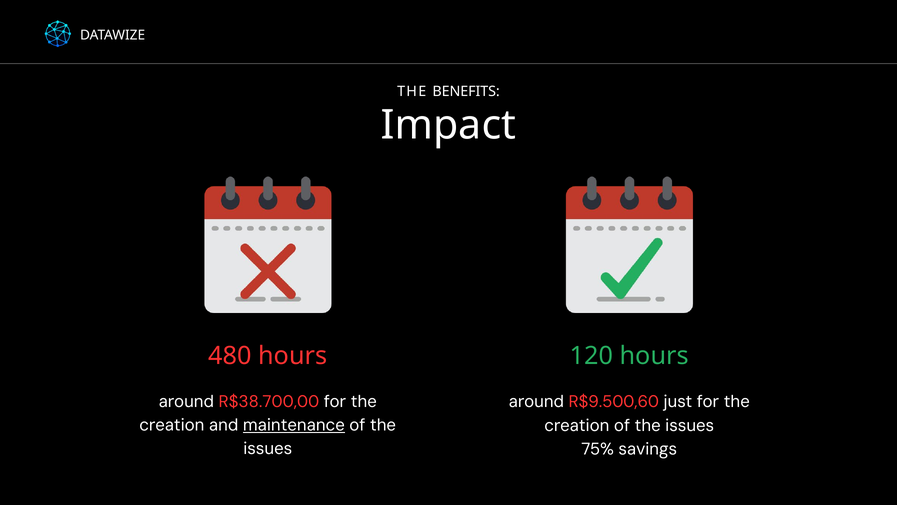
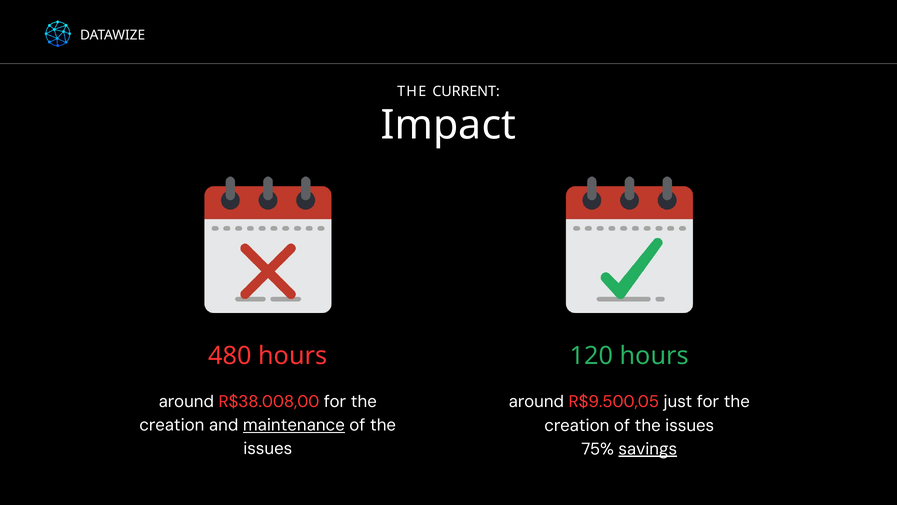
BENEFITS: BENEFITS -> CURRENT (466, 91)
R$38.700,00: R$38.700,00 -> R$38.008,00 (269, 401)
R$9.500,60: R$9.500,60 -> R$9.500,05 (614, 402)
savings underline: none -> present (648, 449)
